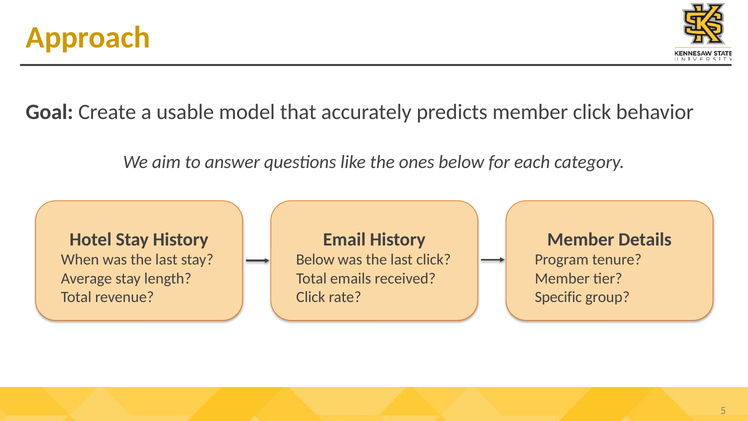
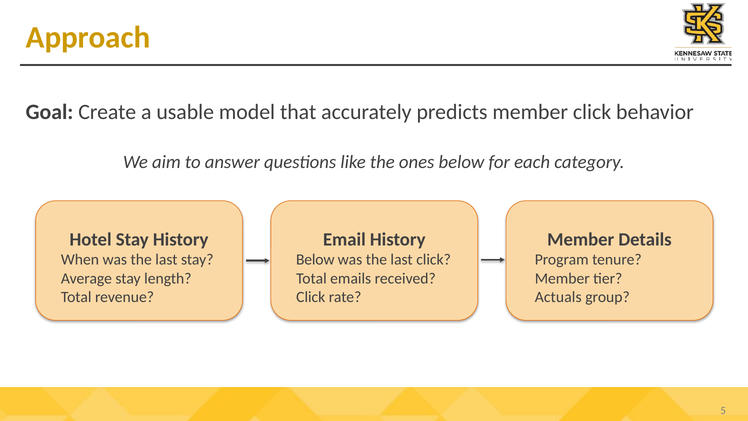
Specific: Specific -> Actuals (558, 297)
